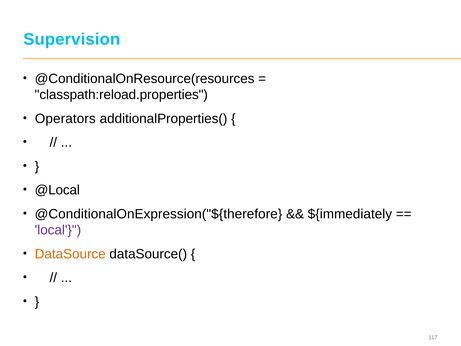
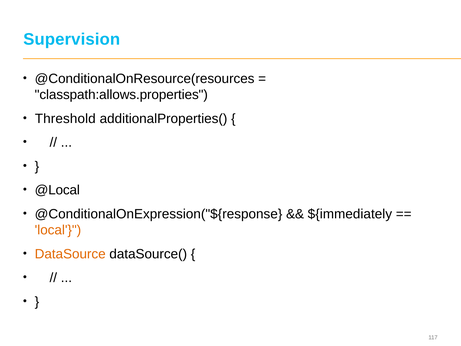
classpath:reload.properties: classpath:reload.properties -> classpath:allows.properties (121, 95)
Operators: Operators -> Threshold (65, 119)
@ConditionalOnExpression("${therefore: @ConditionalOnExpression("${therefore -> @ConditionalOnExpression("${response (159, 214)
local colour: purple -> orange (58, 230)
